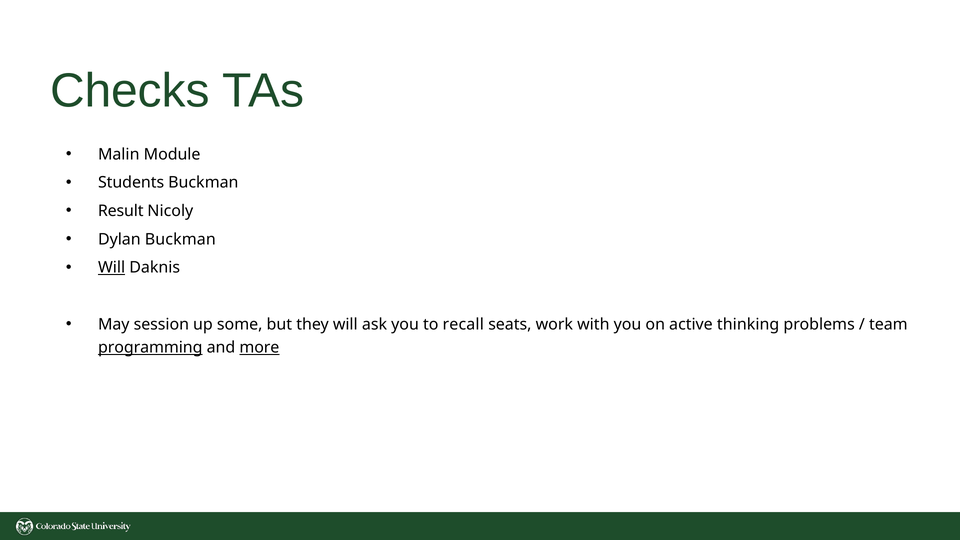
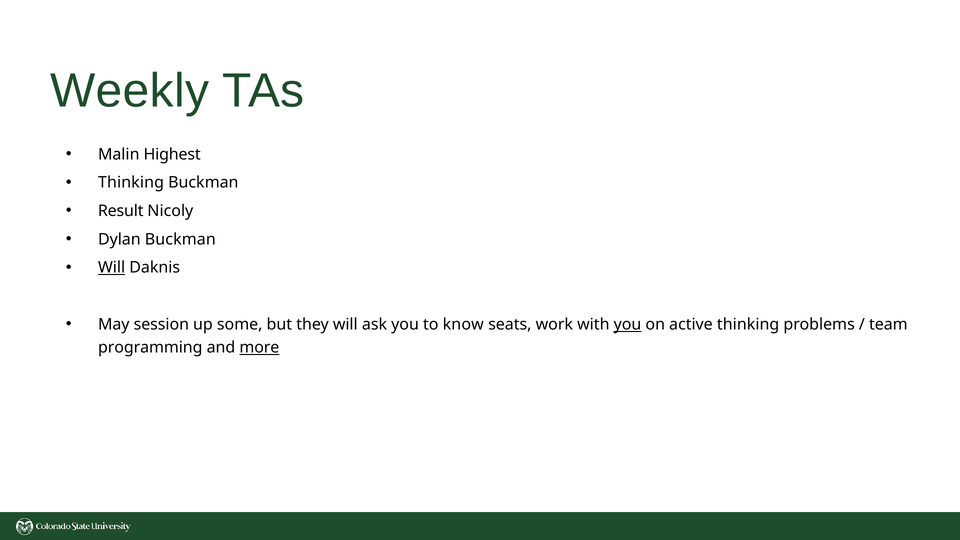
Checks: Checks -> Weekly (130, 91)
Module: Module -> Highest (172, 154)
Students: Students -> Thinking (131, 183)
recall: recall -> know (463, 324)
you underline: none -> present (627, 324)
programming underline: present -> none (150, 347)
